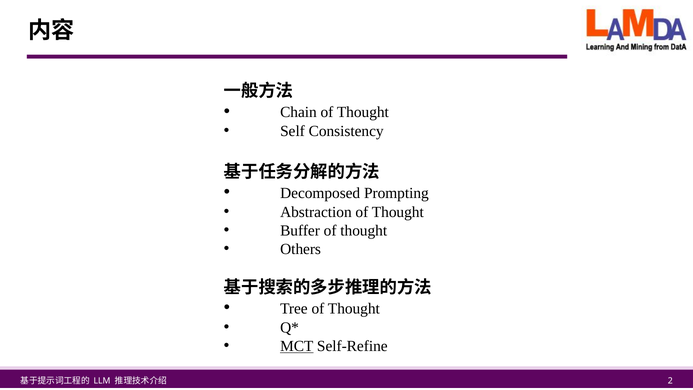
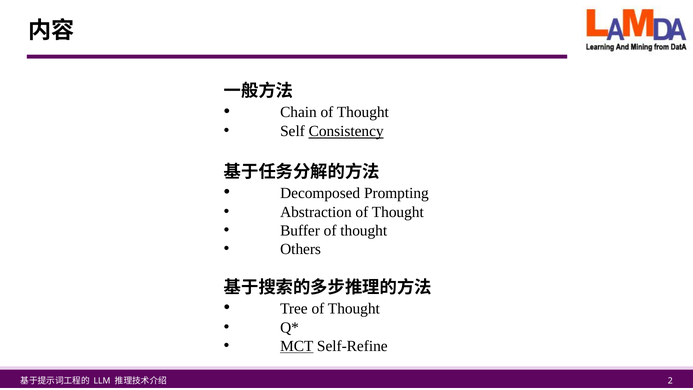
Consistency underline: none -> present (346, 131)
